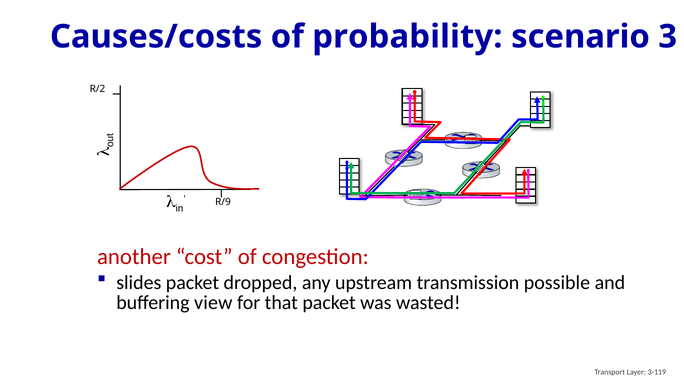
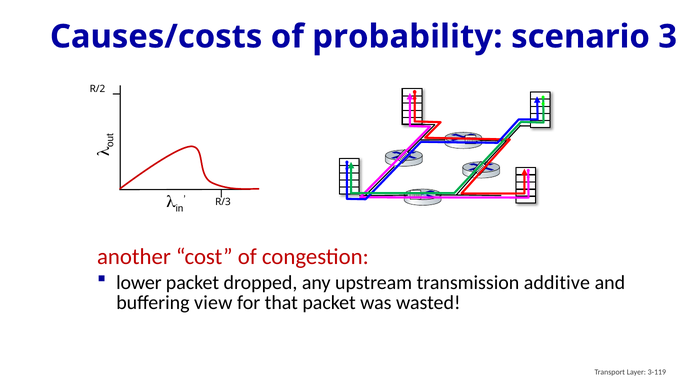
R/9: R/9 -> R/3 (223, 202)
slides: slides -> lower (139, 282)
possible: possible -> additive (557, 282)
